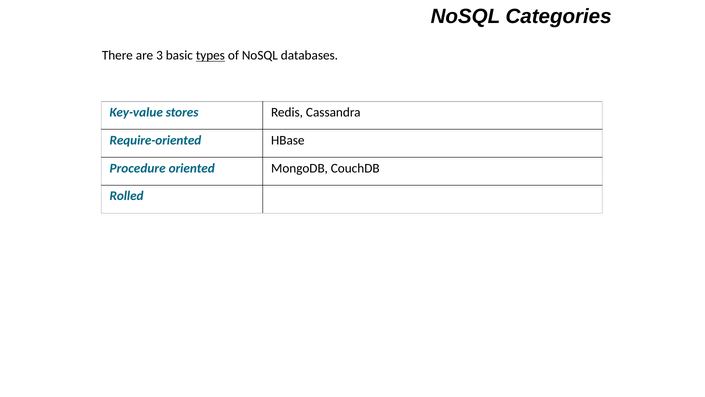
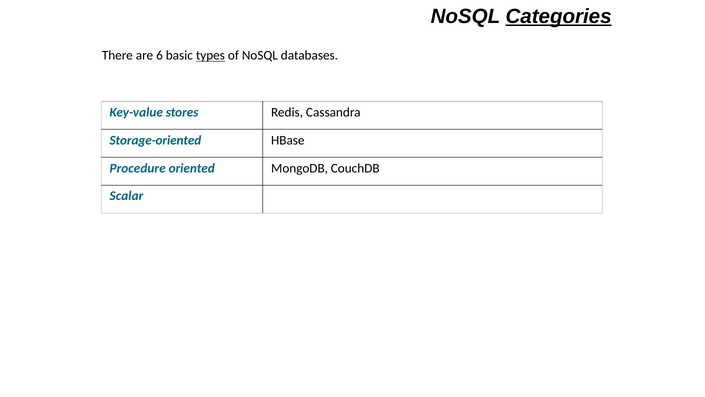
Categories underline: none -> present (559, 16)
3: 3 -> 6 (160, 56)
Require-oriented: Require-oriented -> Storage-oriented (155, 140)
Rolled: Rolled -> Scalar (126, 196)
